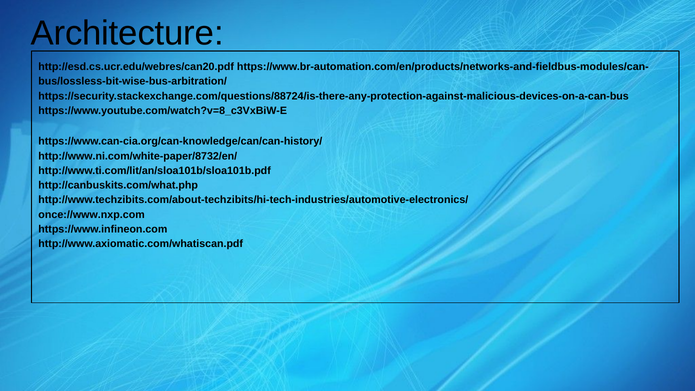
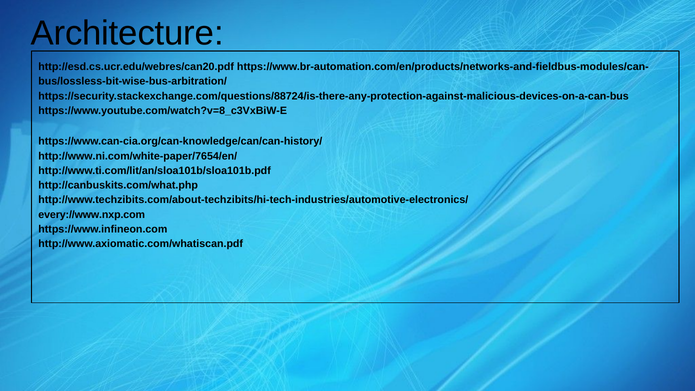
http://www.ni.com/white-paper/8732/en/: http://www.ni.com/white-paper/8732/en/ -> http://www.ni.com/white-paper/7654/en/ (138, 156)
once://www.nxp.com: once://www.nxp.com -> every://www.nxp.com (92, 215)
